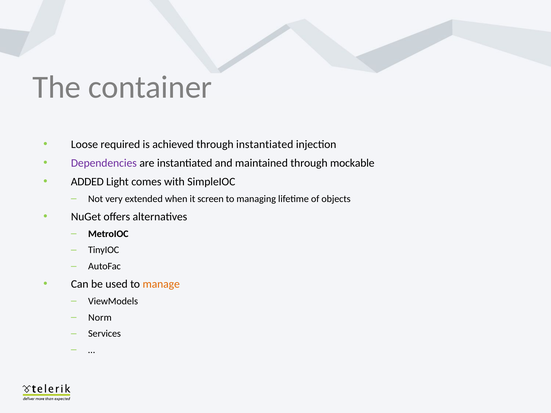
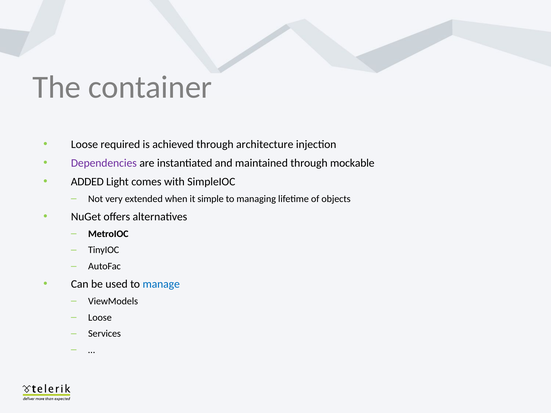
through instantiated: instantiated -> architecture (265, 145)
screen: screen -> simple (211, 199)
manage colour: orange -> blue (161, 284)
Norm: Norm -> Loose (100, 318)
